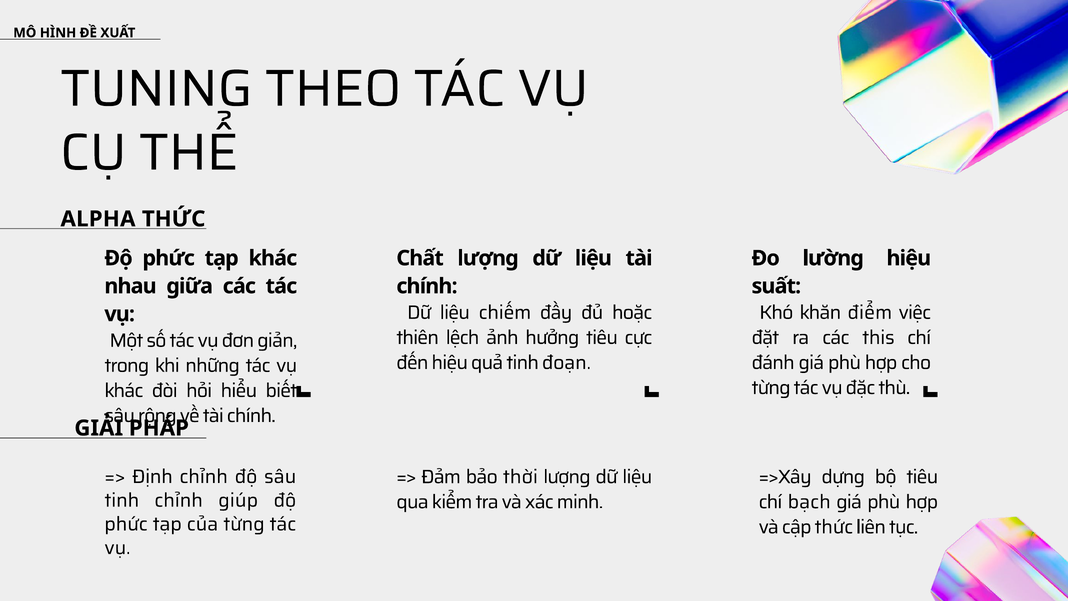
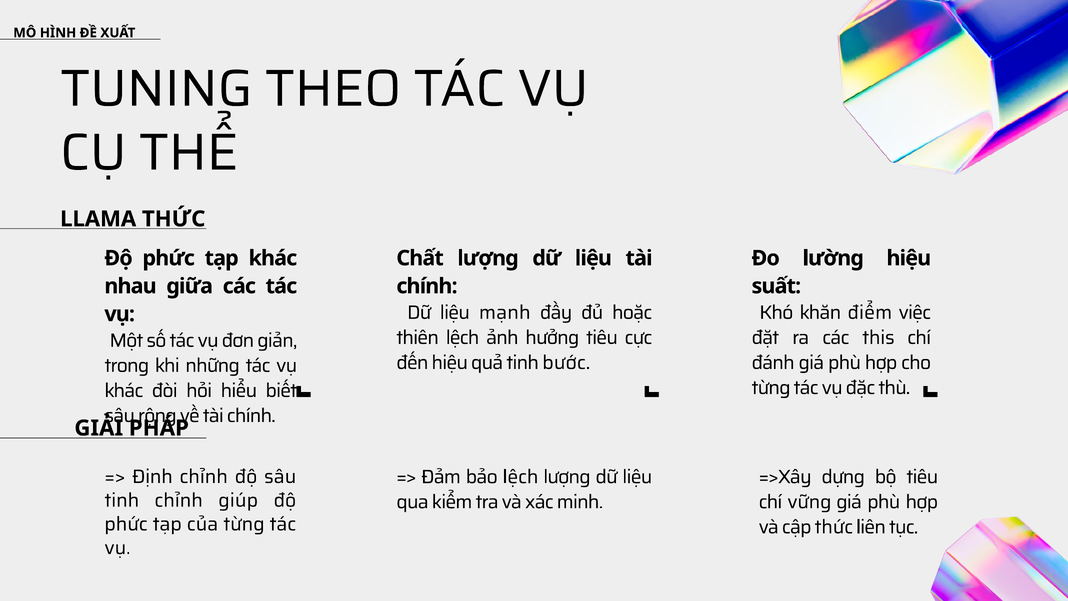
ALPHA: ALPHA -> LLAMA (98, 219)
chiếm: chiếm -> mạnh (505, 312)
đoạn: đoạn -> bước (566, 362)
bảo thời: thời -> lệch (521, 477)
bạch: bạch -> vững (809, 502)
